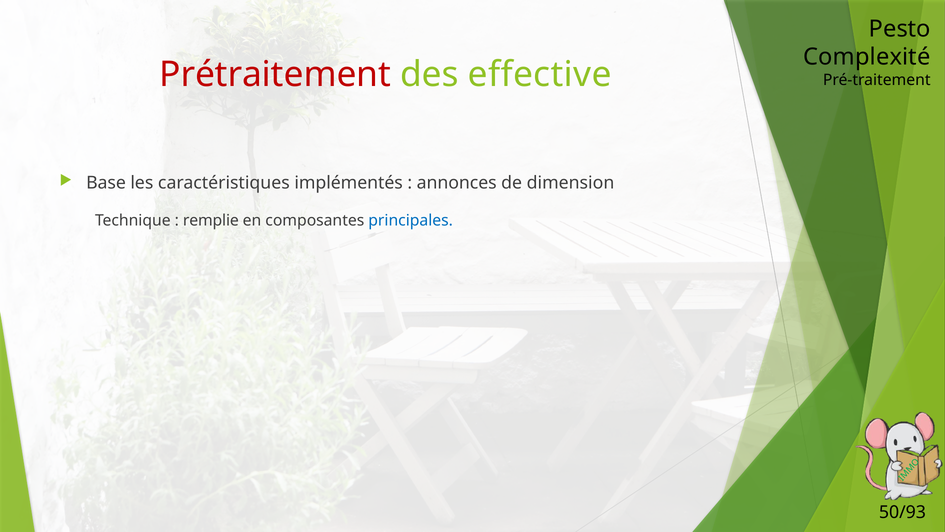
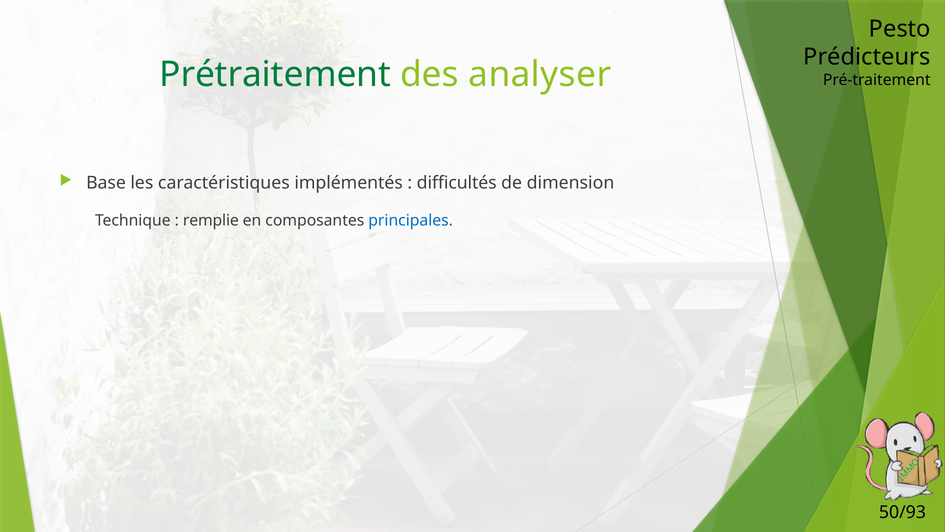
Complexité: Complexité -> Prédicteurs (867, 57)
Prétraitement colour: red -> green (275, 75)
effective: effective -> analyser (540, 75)
annonces: annonces -> difficultés (457, 183)
